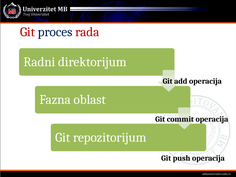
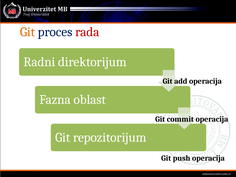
Git colour: red -> orange (27, 32)
